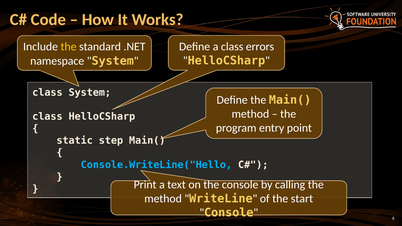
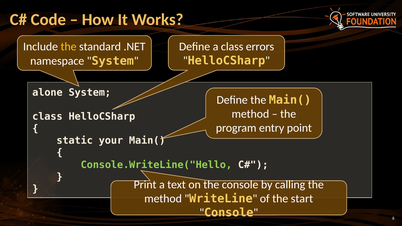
class: class -> alone (47, 92)
step: step -> your (111, 141)
Console.WriteLine("Hello colour: light blue -> light green (156, 165)
